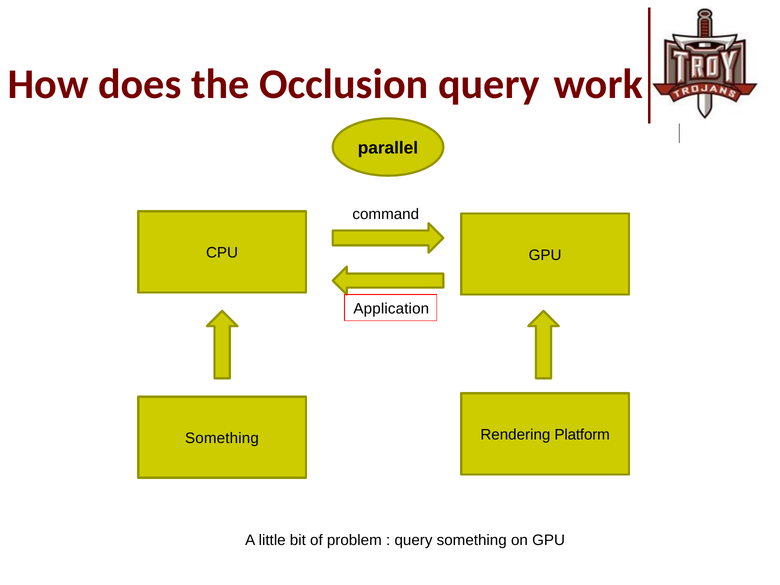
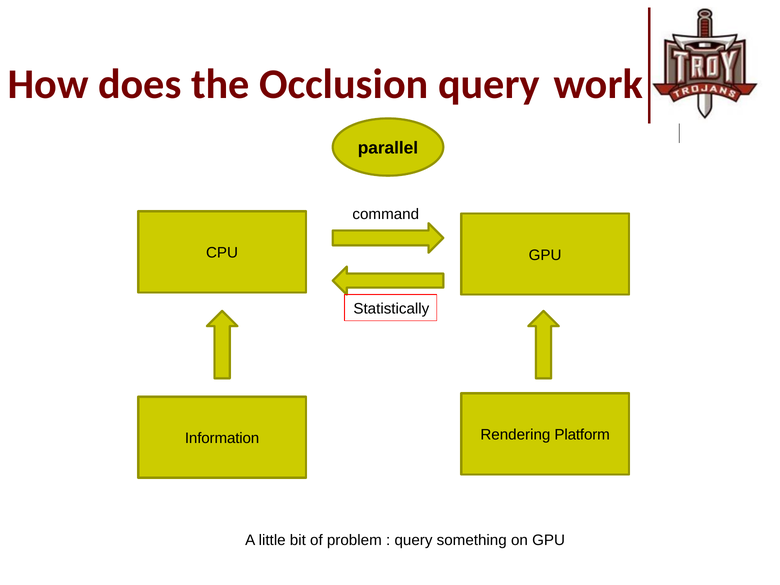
Application: Application -> Statistically (391, 309)
Something: Something -> Information (222, 438)
